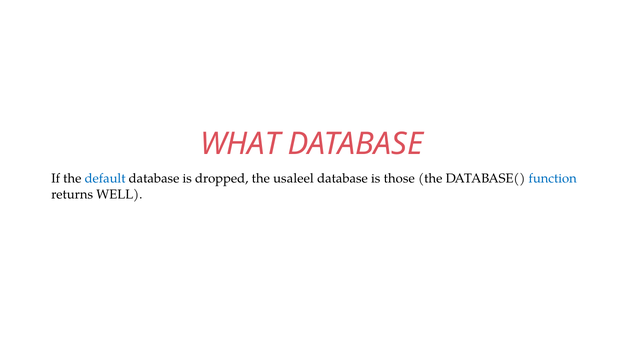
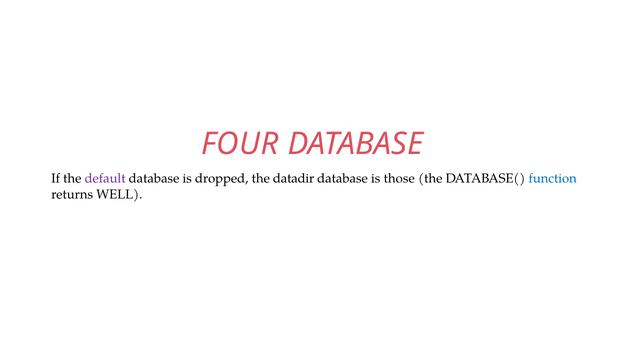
WHAT: WHAT -> FOUR (240, 144)
default colour: blue -> purple (105, 179)
usaleel: usaleel -> datadir (294, 179)
